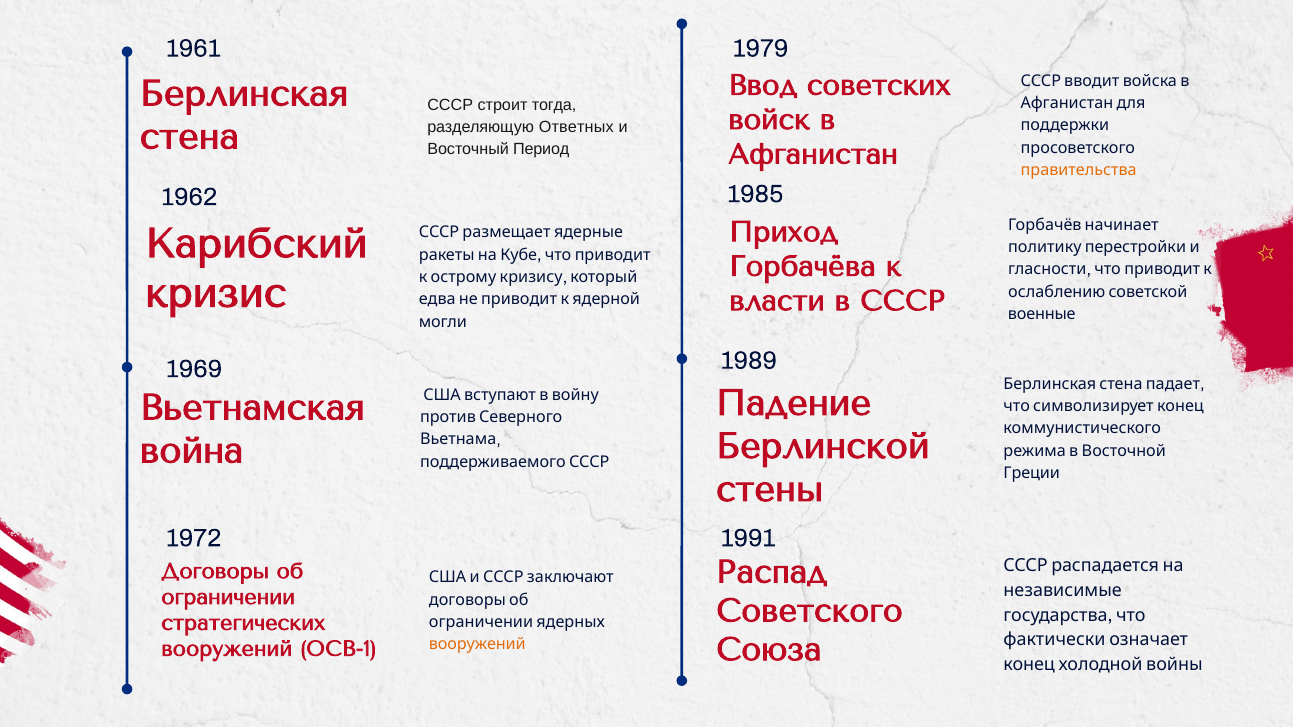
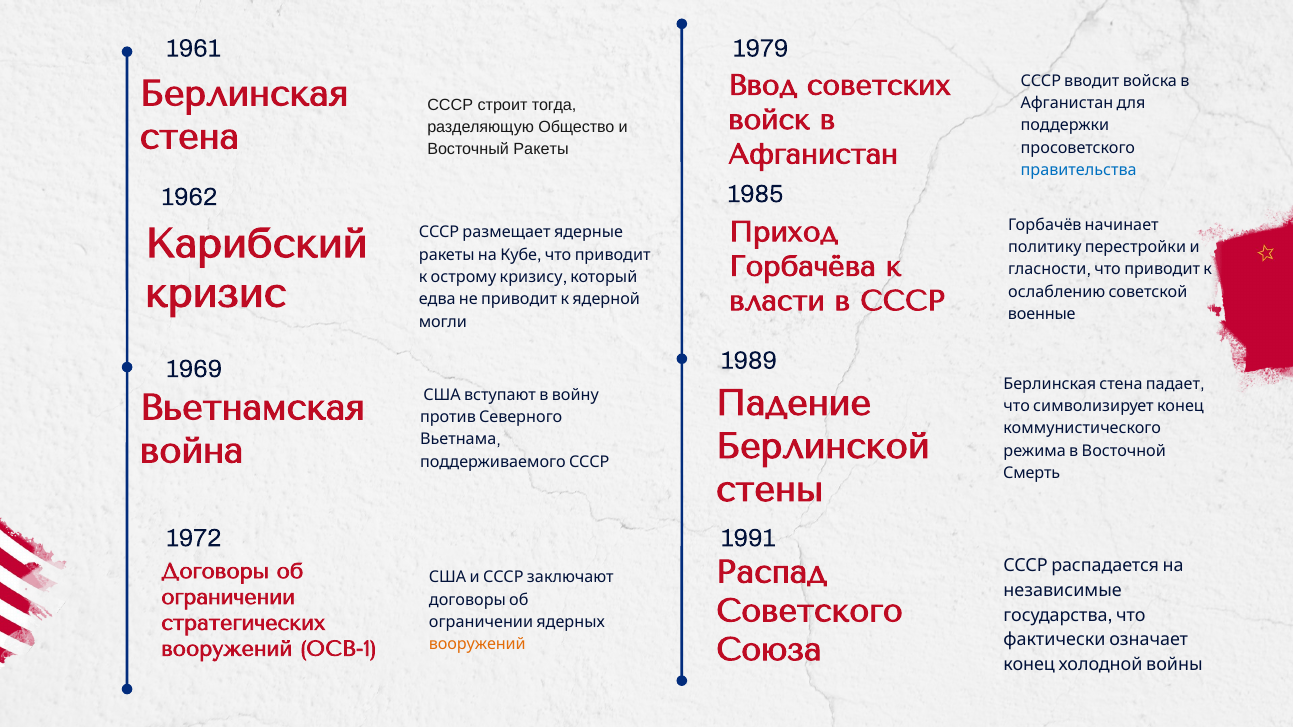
Ответных: Ответных -> Общество (576, 127)
Период: Период -> Ракеты (541, 150)
правительства colour: orange -> blue (1079, 170)
Греции: Греции -> Смерть (1032, 473)
